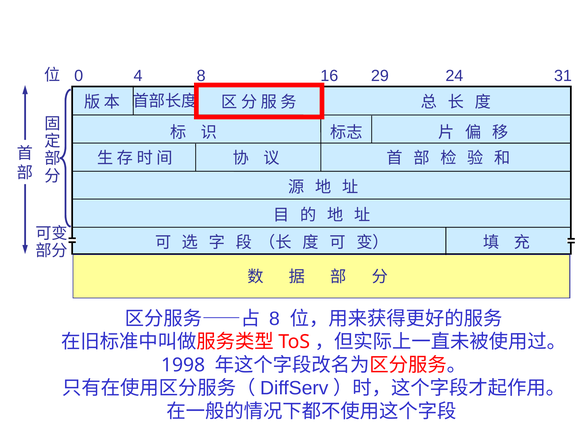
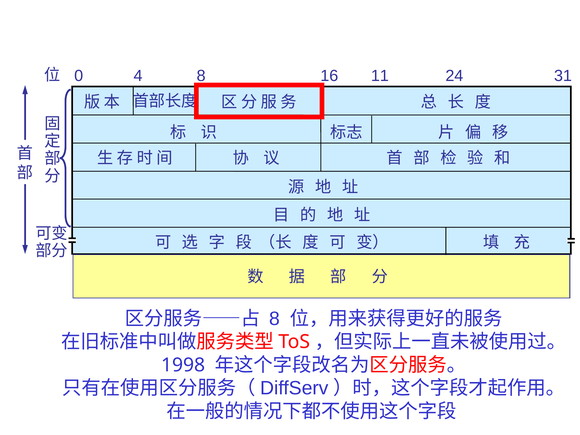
29: 29 -> 11 (380, 76)
